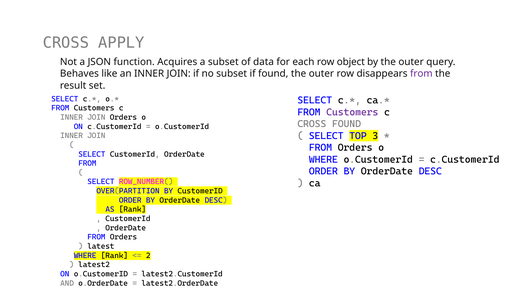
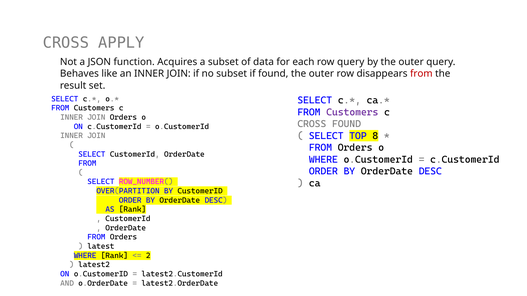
row object: object -> query (351, 62)
from colour: purple -> red (421, 74)
3: 3 -> 8 (375, 136)
